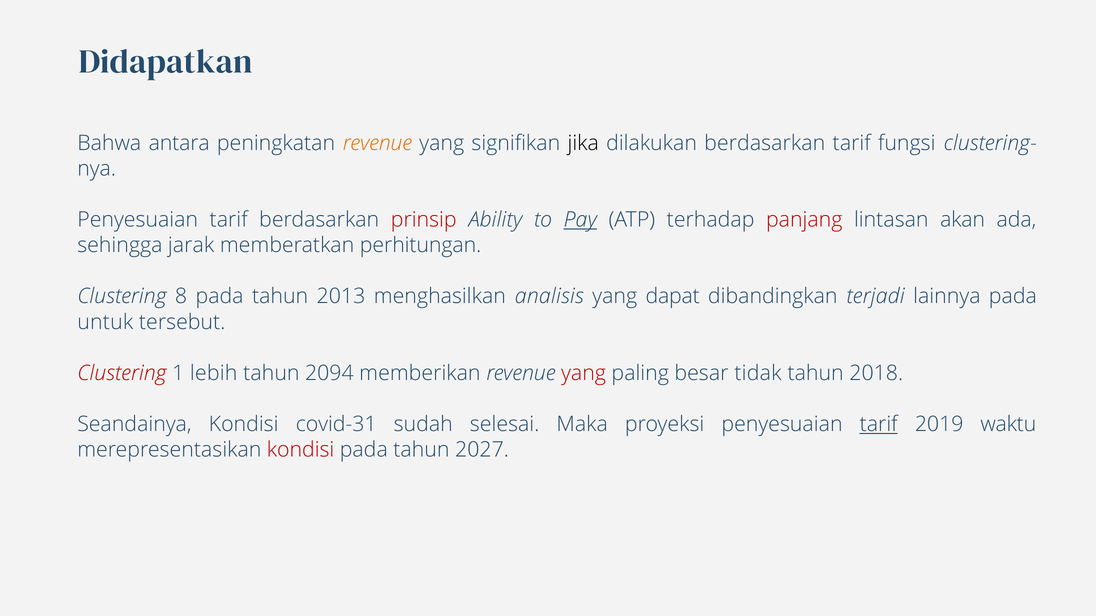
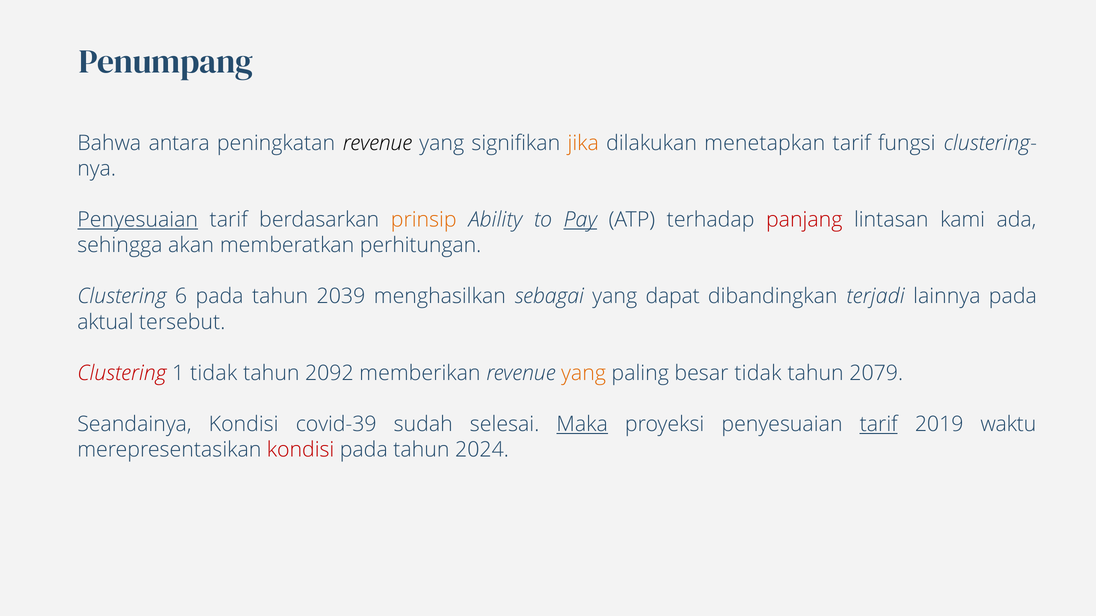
Didapatkan: Didapatkan -> Penumpang (166, 62)
revenue colour: orange -> black (377, 143)
jika colour: black -> orange (583, 143)
dilakukan berdasarkan: berdasarkan -> menetapkan (765, 143)
Penyesuaian underline: none -> present (138, 220)
prinsip colour: red -> orange (424, 220)
akan: akan -> kami (963, 220)
jarak: jarak -> akan (191, 246)
8: 8 -> 6 (181, 297)
2013: 2013 -> 2039 (341, 297)
analisis: analisis -> sebagai (549, 297)
untuk: untuk -> aktual (105, 322)
1 lebih: lebih -> tidak (214, 373)
2094: 2094 -> 2092 (329, 373)
yang colour: red -> orange (584, 373)
2018: 2018 -> 2079 (876, 373)
covid-31: covid-31 -> covid-39 (336, 425)
Maka underline: none -> present (582, 425)
2027: 2027 -> 2024 (482, 450)
